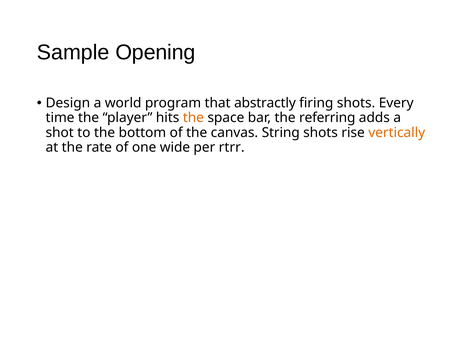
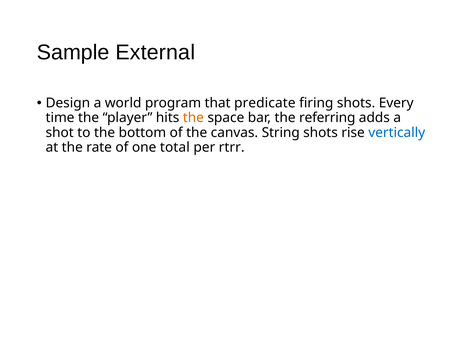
Opening: Opening -> External (155, 52)
abstractly: abstractly -> predicate (265, 103)
vertically colour: orange -> blue (397, 133)
wide: wide -> total (175, 147)
